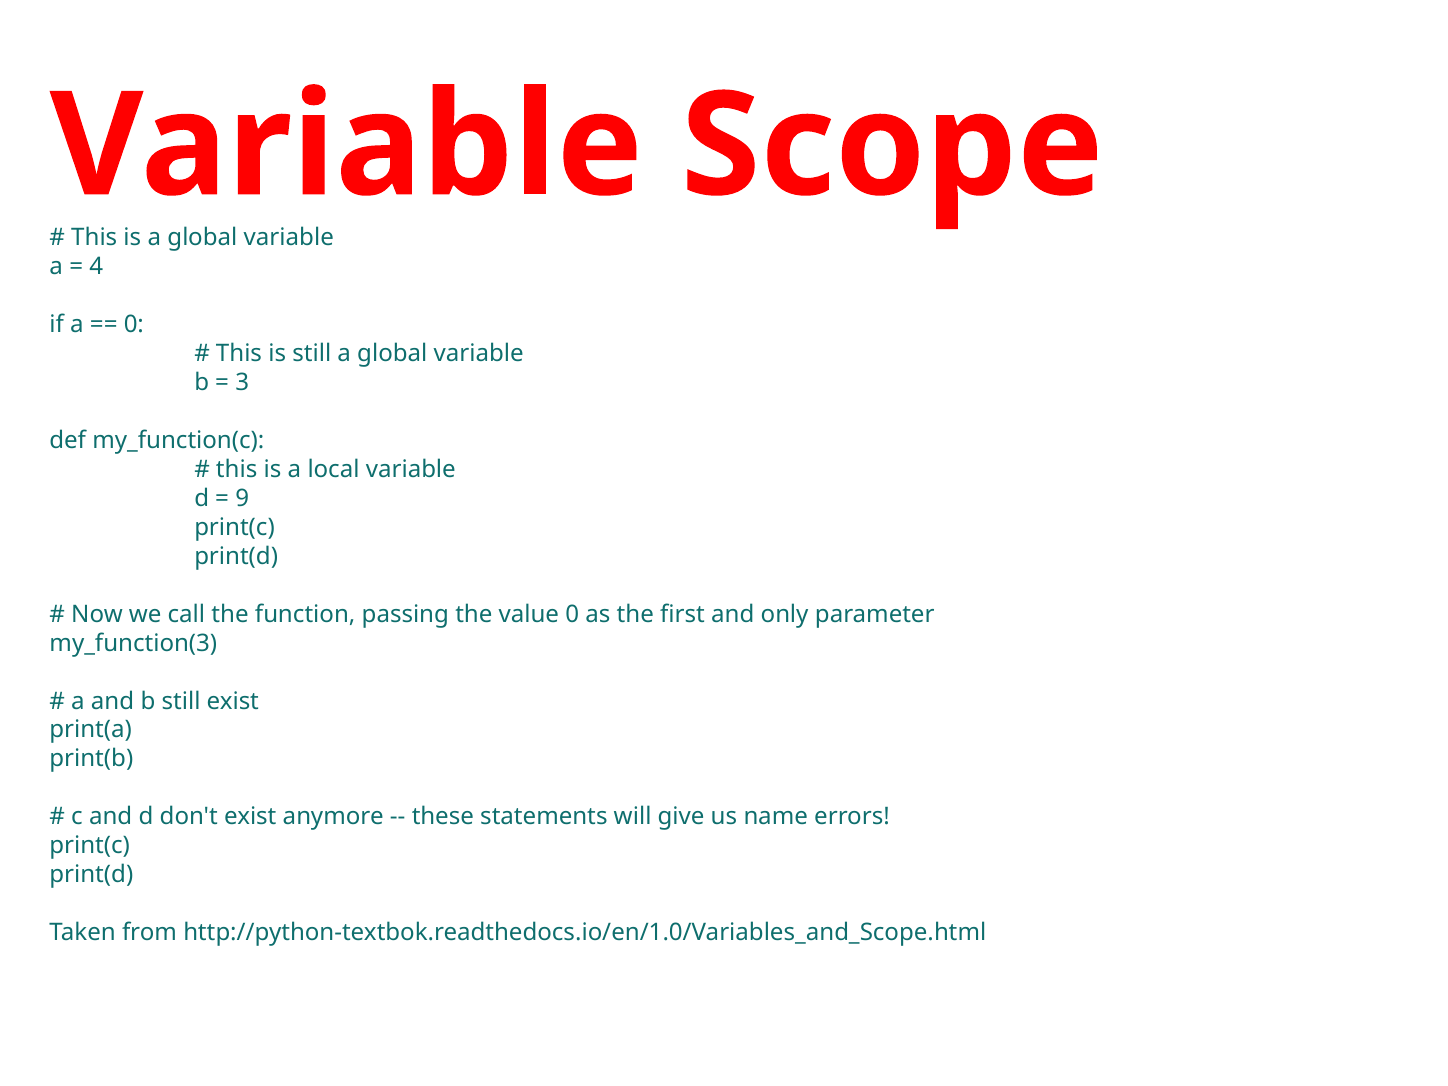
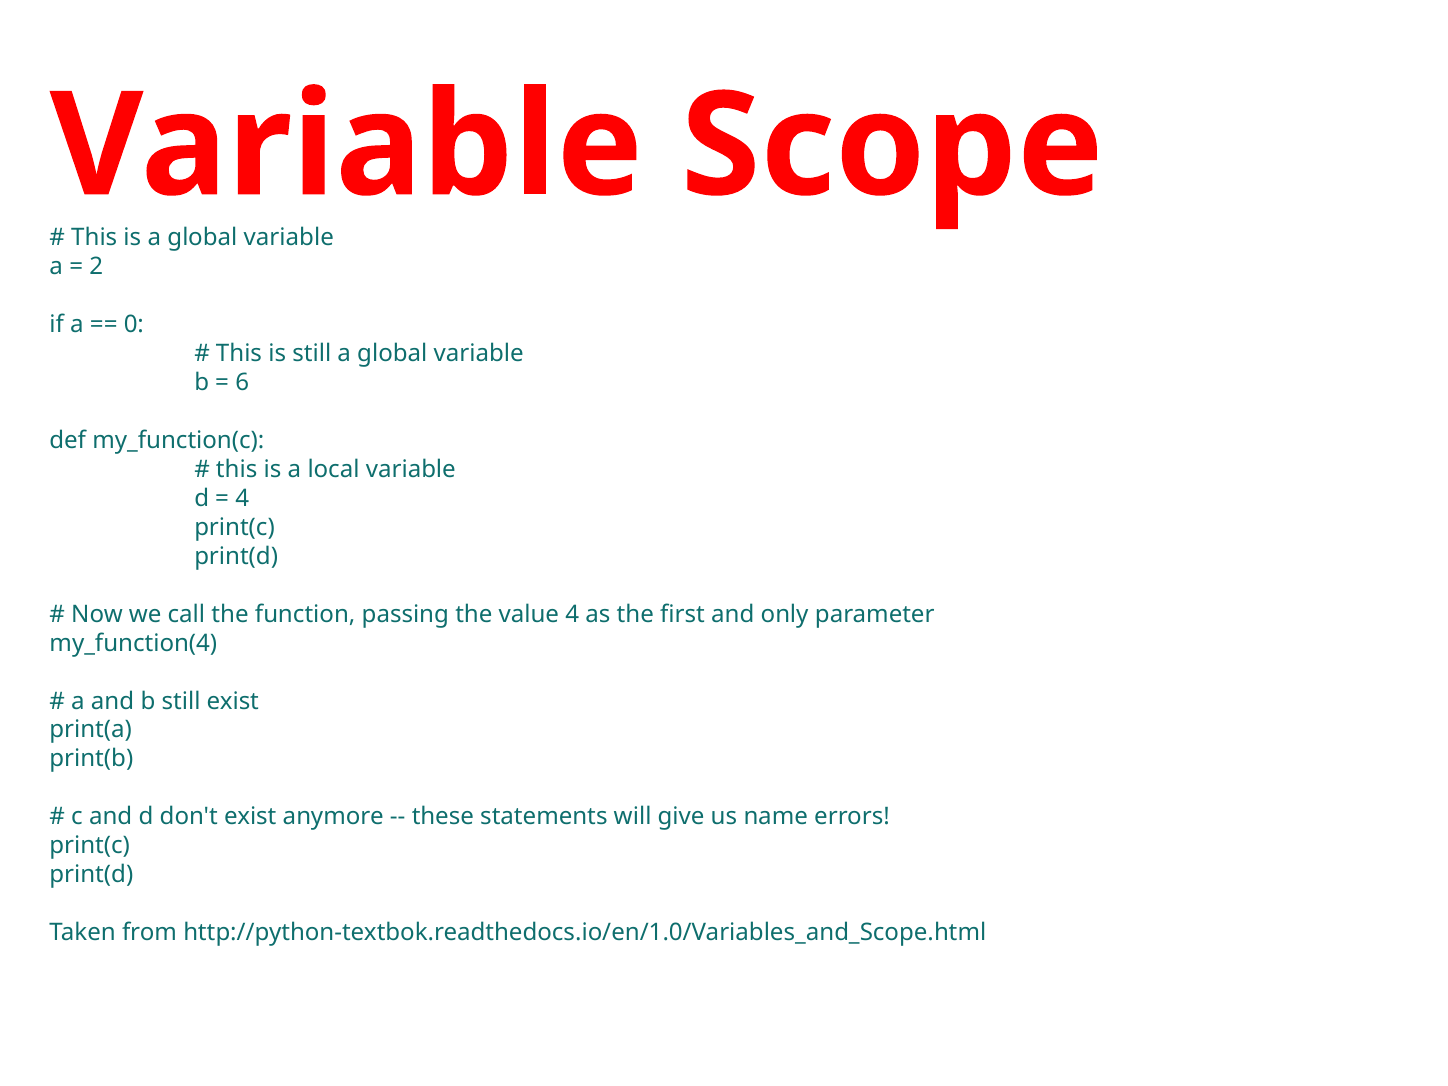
4: 4 -> 2 (96, 267)
3: 3 -> 6 (242, 382)
9: 9 -> 4 (242, 498)
value 0: 0 -> 4 (572, 614)
my_function(3: my_function(3 -> my_function(4 (133, 643)
